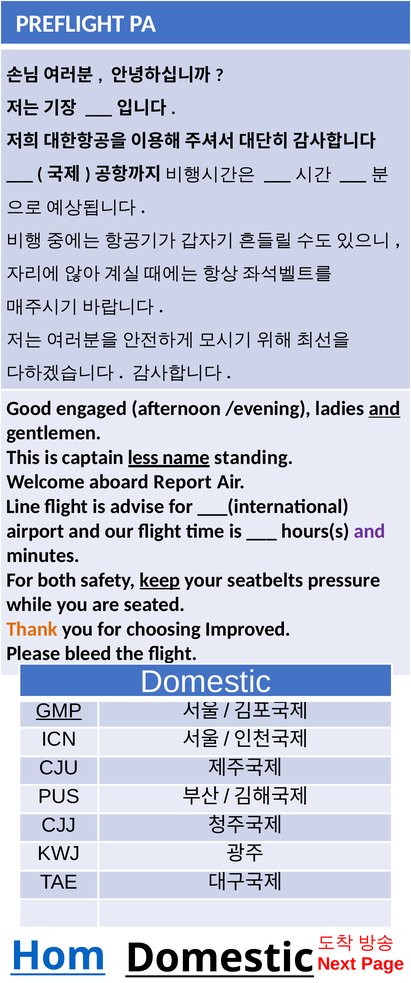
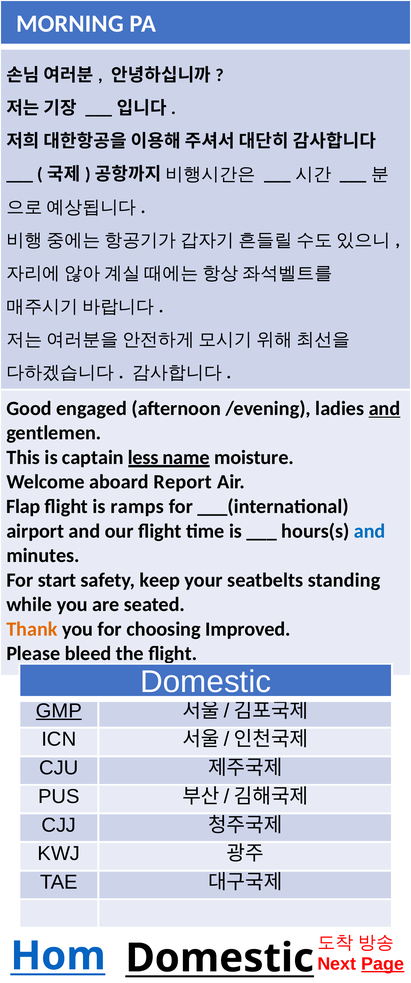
PREFLIGHT: PREFLIGHT -> MORNING (70, 24)
standing: standing -> moisture (254, 458)
Line: Line -> Flap (23, 507)
advise: advise -> ramps (137, 507)
and colour: purple -> blue (370, 531)
both: both -> start (57, 580)
keep underline: present -> none (160, 580)
pressure: pressure -> standing (344, 580)
Page underline: none -> present (383, 964)
